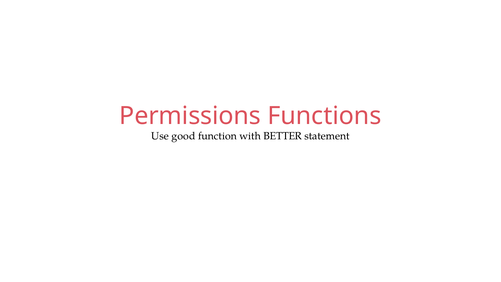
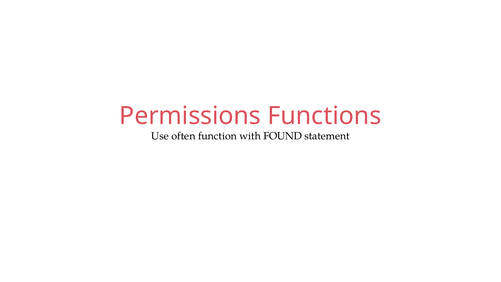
good: good -> often (183, 136)
BETTER: BETTER -> FOUND (283, 136)
